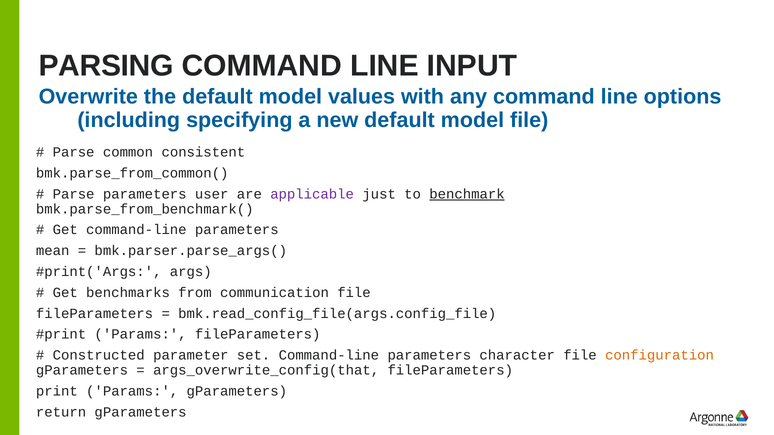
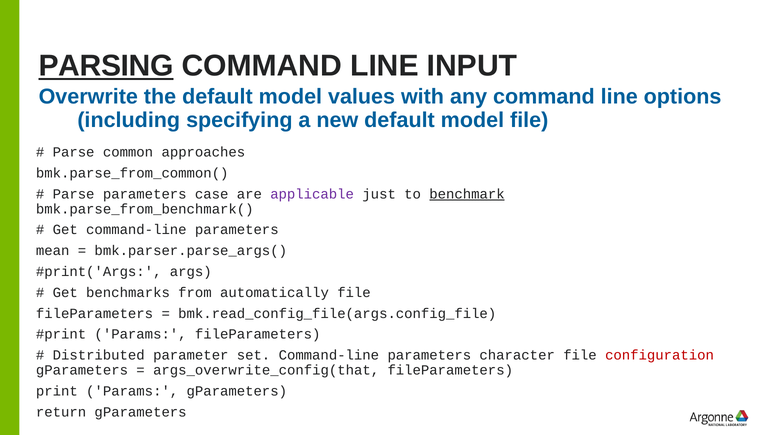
PARSING underline: none -> present (106, 66)
consistent: consistent -> approaches (203, 152)
user: user -> case (212, 194)
communication: communication -> automatically (274, 293)
Constructed: Constructed -> Distributed (99, 356)
configuration colour: orange -> red (660, 356)
